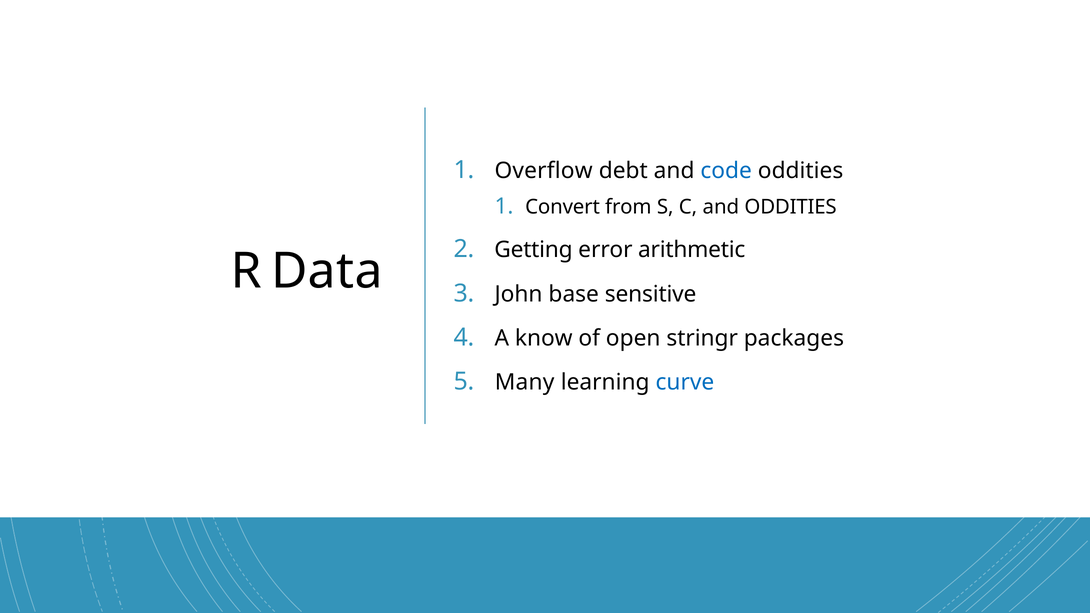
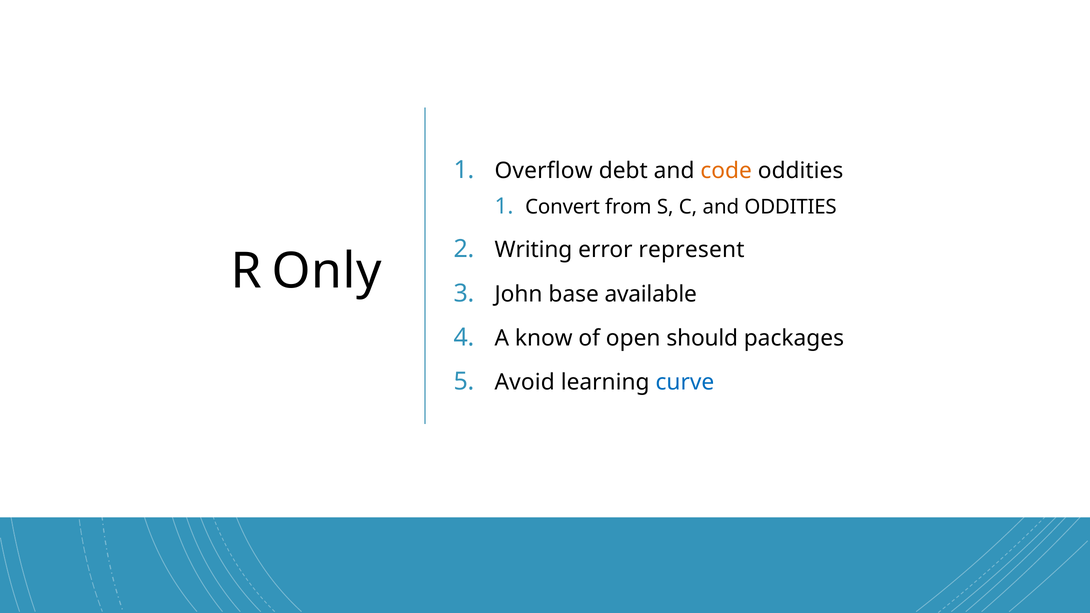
code colour: blue -> orange (726, 171)
Getting: Getting -> Writing (533, 250)
arithmetic: arithmetic -> represent (691, 250)
Data: Data -> Only (327, 271)
sensitive: sensitive -> available (651, 294)
stringr: stringr -> should (702, 338)
Many: Many -> Avoid (525, 382)
